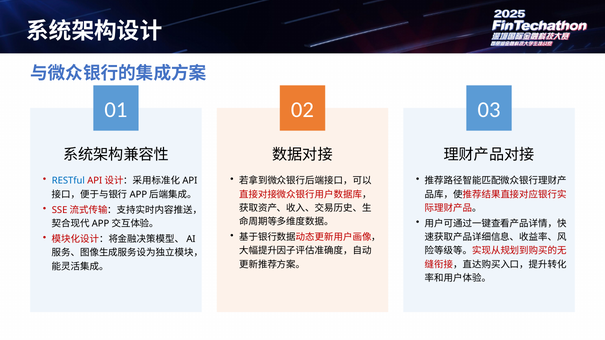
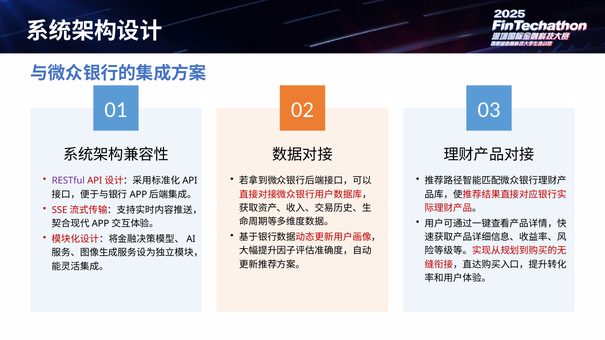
RESTful colour: blue -> purple (68, 181)
